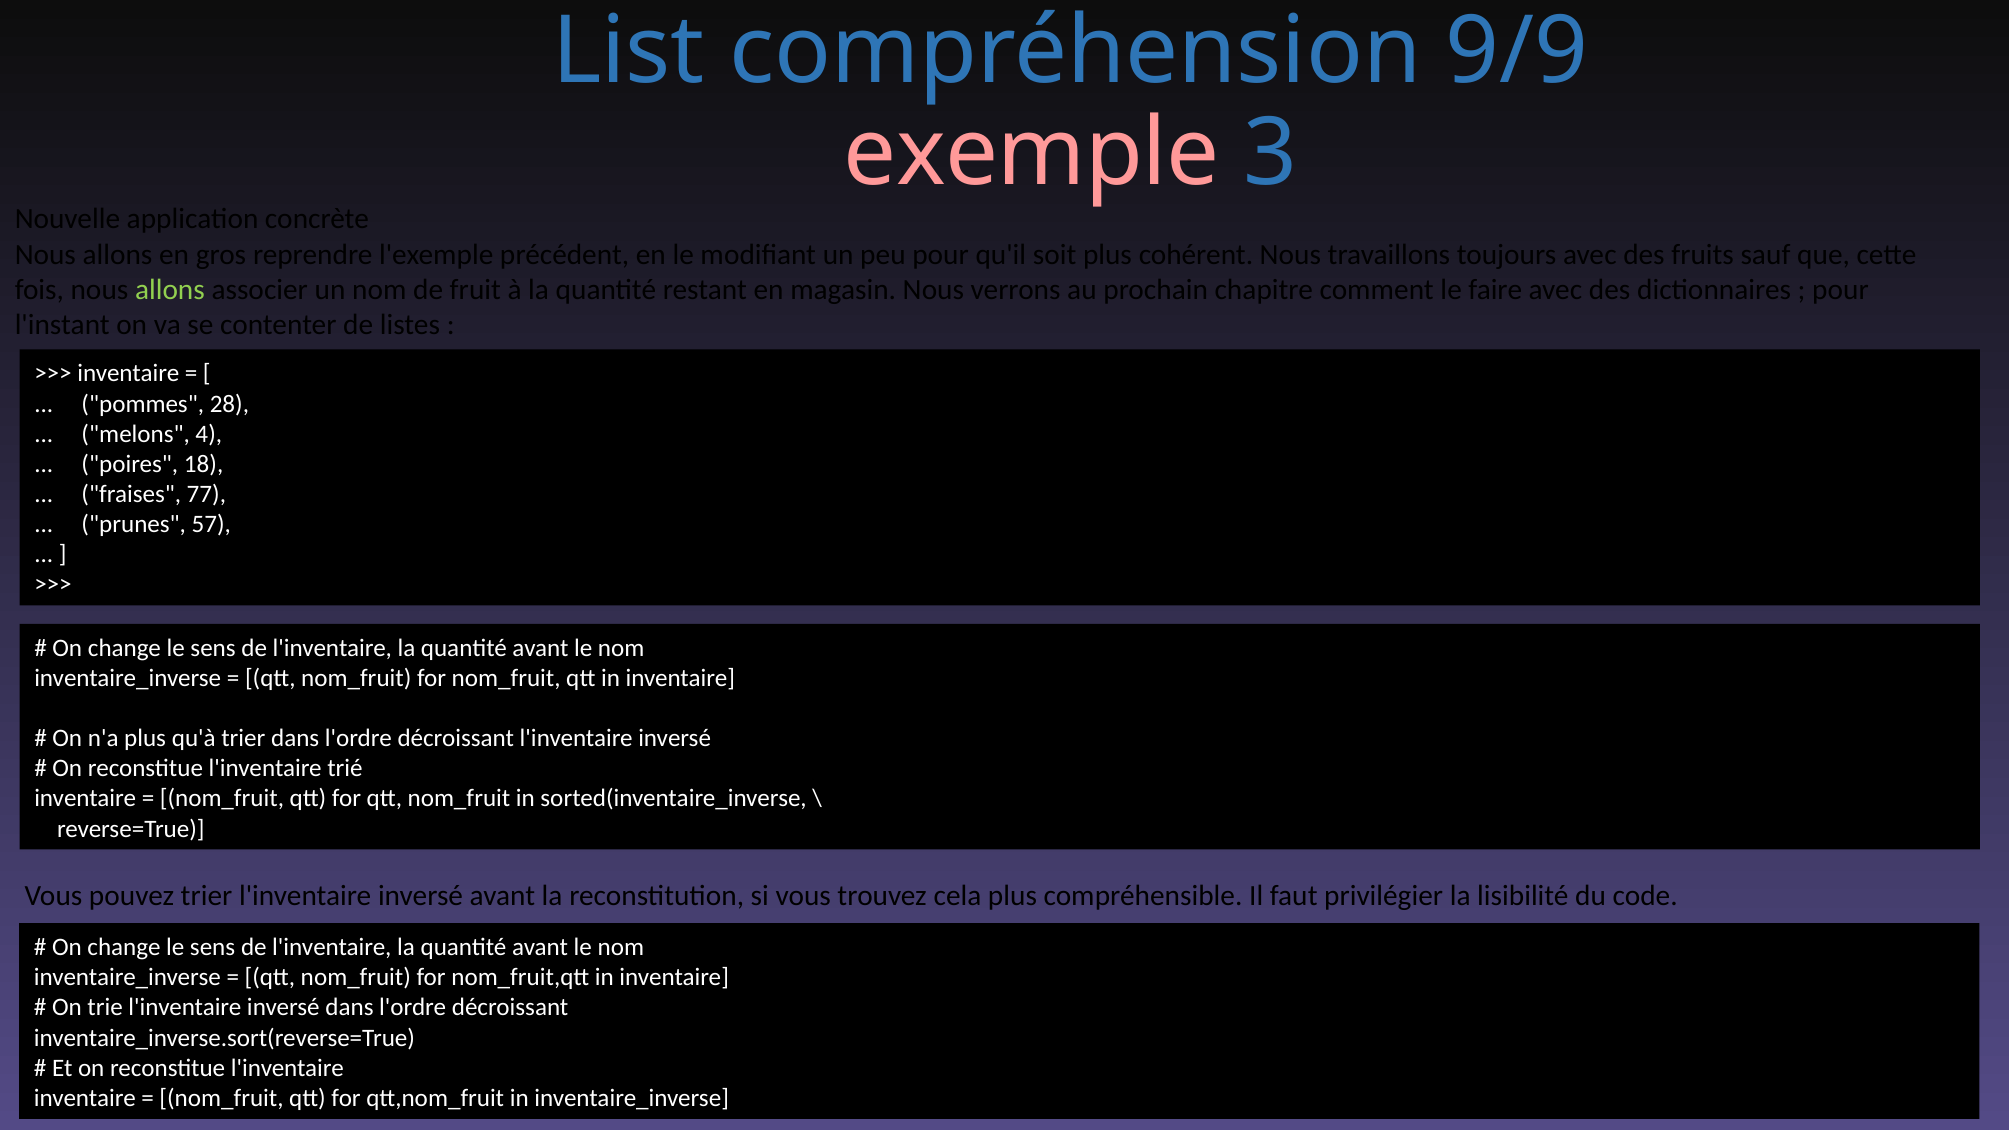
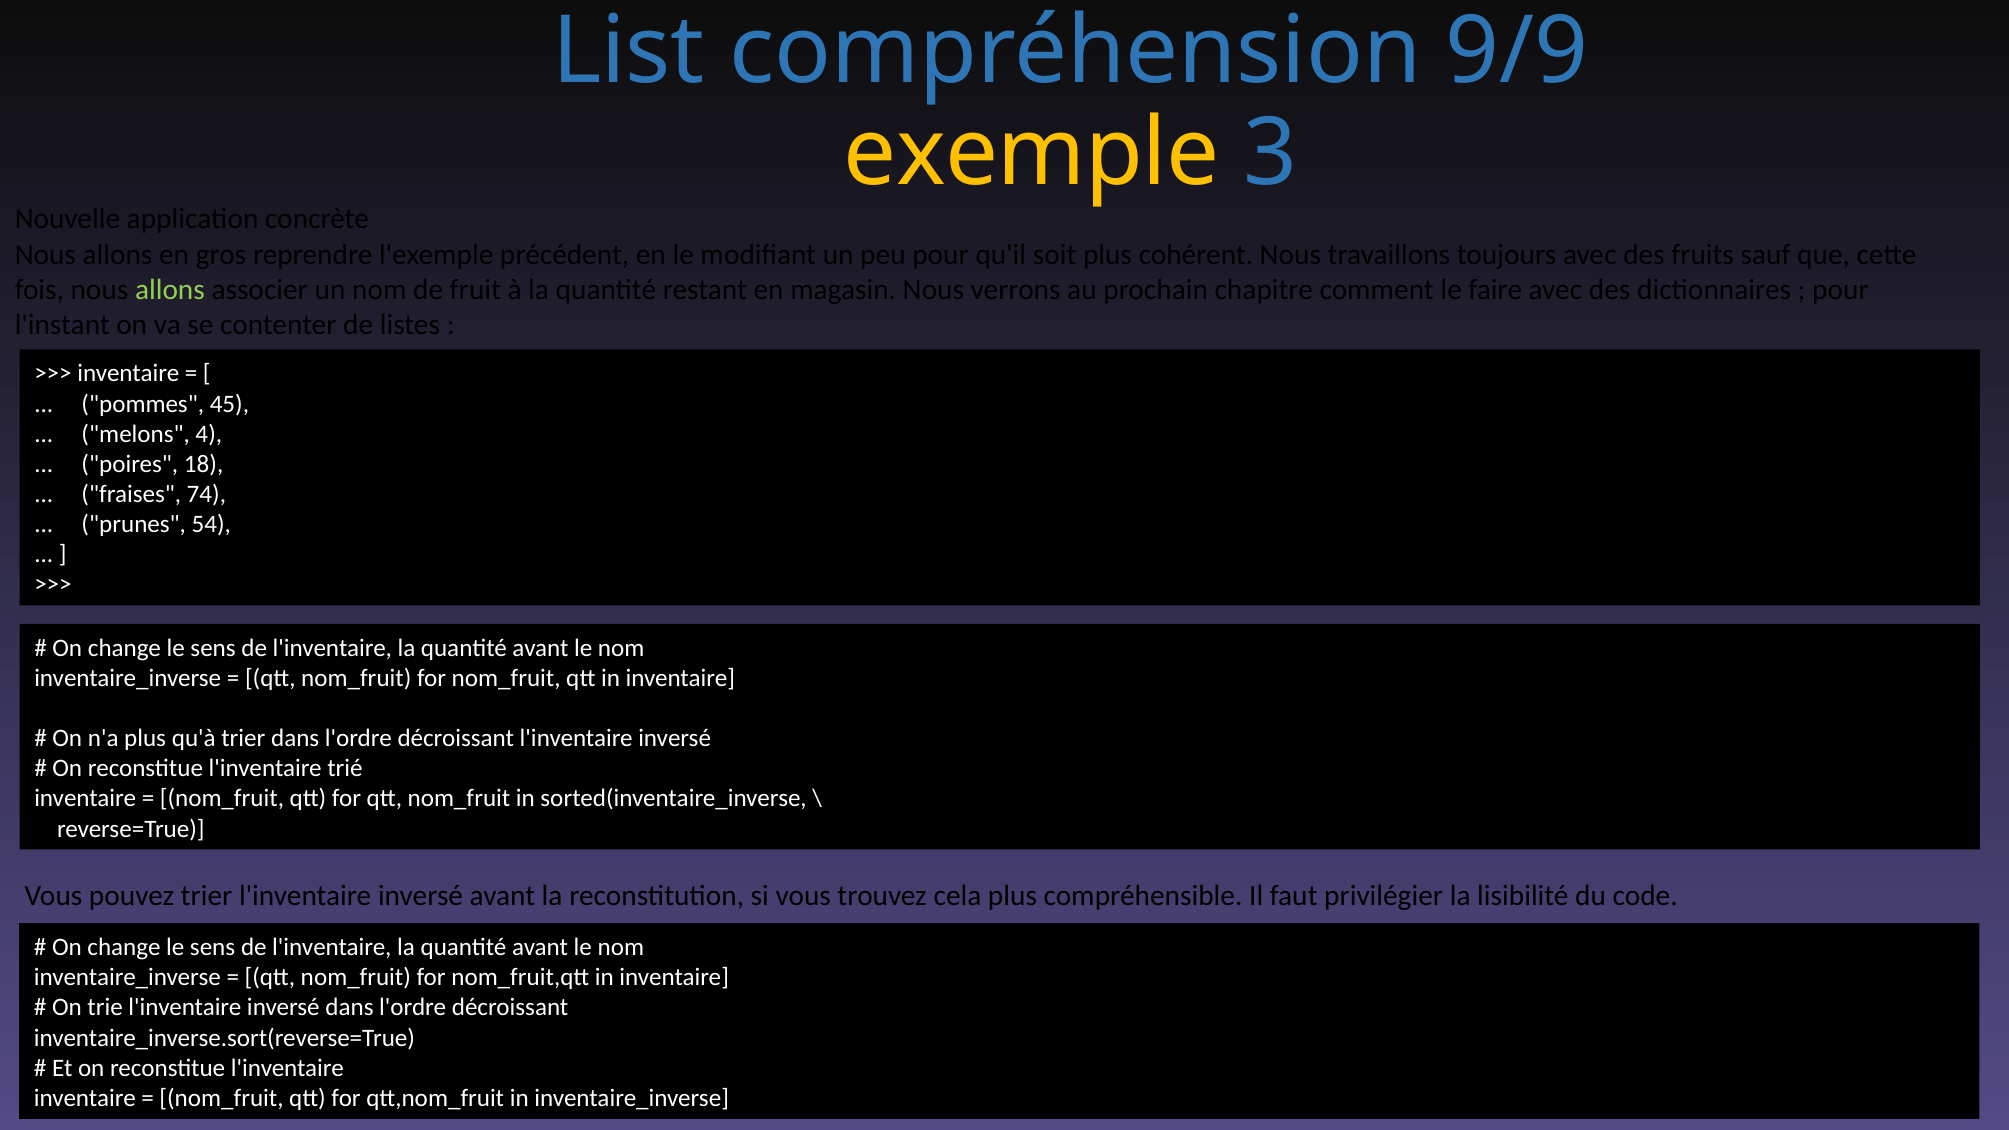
exemple colour: pink -> yellow (1031, 153)
28: 28 -> 45 (229, 404)
77: 77 -> 74 (206, 494)
57: 57 -> 54 (211, 524)
